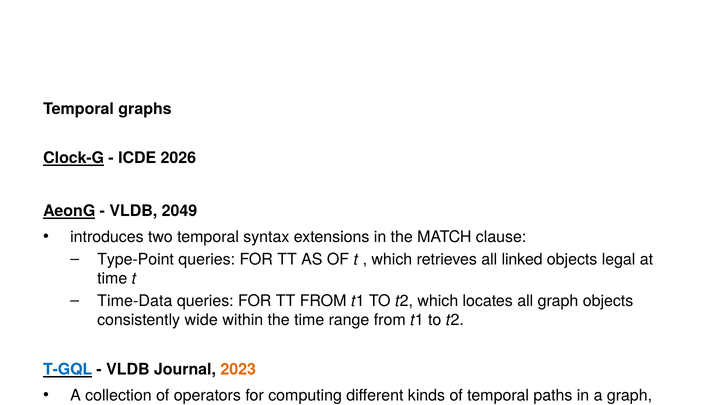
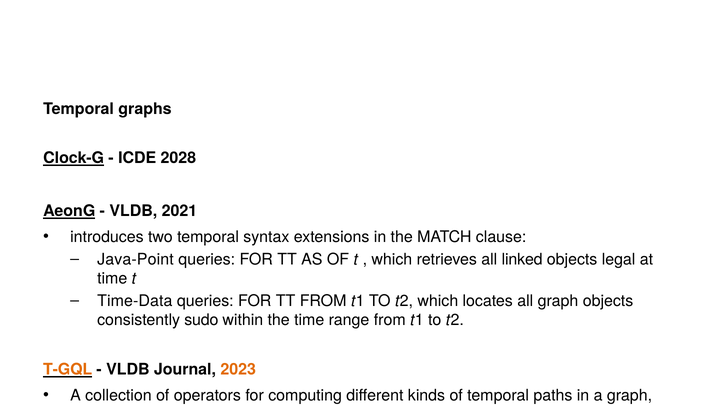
2026: 2026 -> 2028 (178, 158)
2049: 2049 -> 2021 (179, 211)
Type-Point: Type-Point -> Java-Point (135, 259)
wide: wide -> sudo (201, 320)
T-GQL colour: blue -> orange (68, 369)
